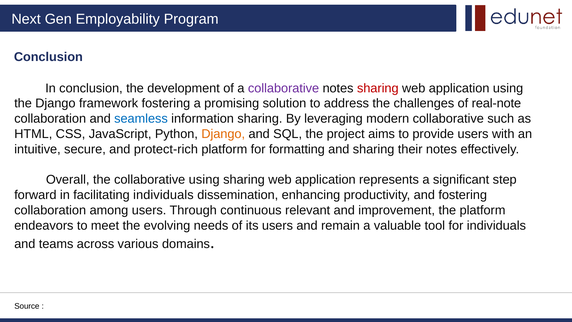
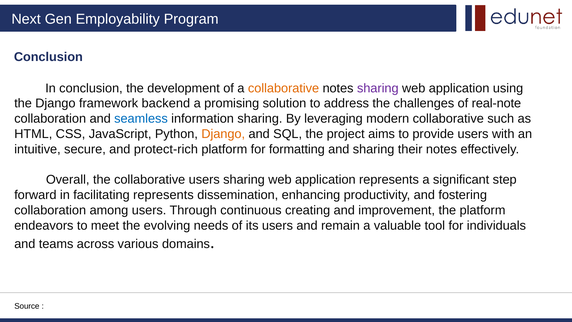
collaborative colour: purple -> orange (284, 88)
sharing colour: red -> purple (378, 88)
framework fostering: fostering -> backend (166, 103)
collaborative using: using -> users (204, 180)
facilitating individuals: individuals -> represents (163, 195)
relevant: relevant -> creating (308, 210)
